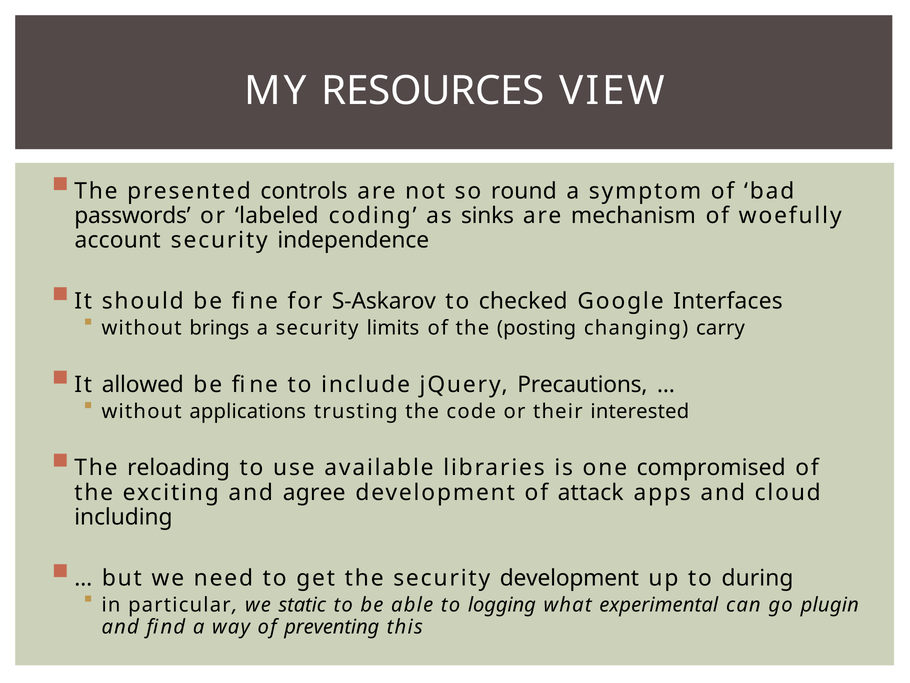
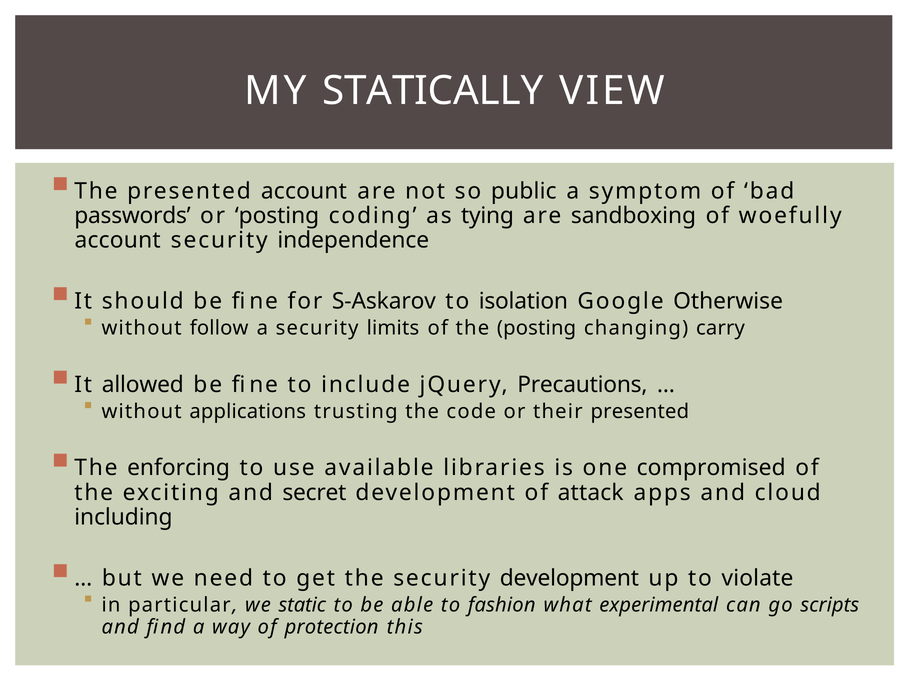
RESOURCES: RESOURCES -> STATICALLY (433, 91)
presented controls: controls -> account (304, 191)
round: round -> public (524, 191)
or labeled: labeled -> posting (277, 215)
sinks: sinks -> tying (488, 215)
mechanism: mechanism -> sandboxing (633, 215)
checked: checked -> isolation (523, 301)
Interfaces: Interfaces -> Otherwise (728, 301)
brings: brings -> follow (219, 328)
their interested: interested -> presented (640, 411)
reloading: reloading -> enforcing (179, 468)
agree: agree -> secret (314, 492)
during: during -> violate (757, 578)
logging: logging -> fashion (502, 605)
plugin: plugin -> scripts (830, 605)
preventing: preventing -> protection (332, 626)
